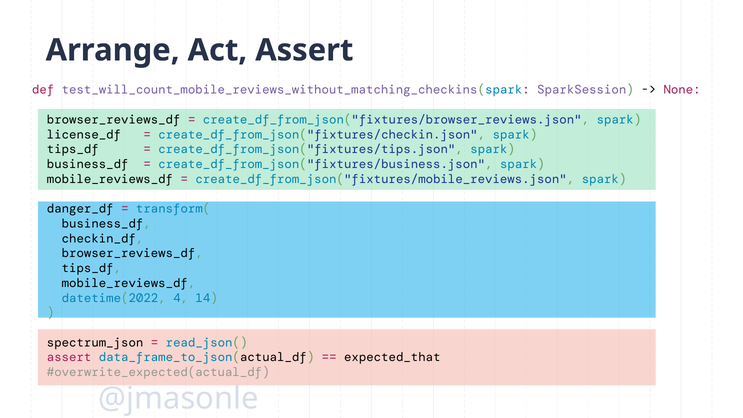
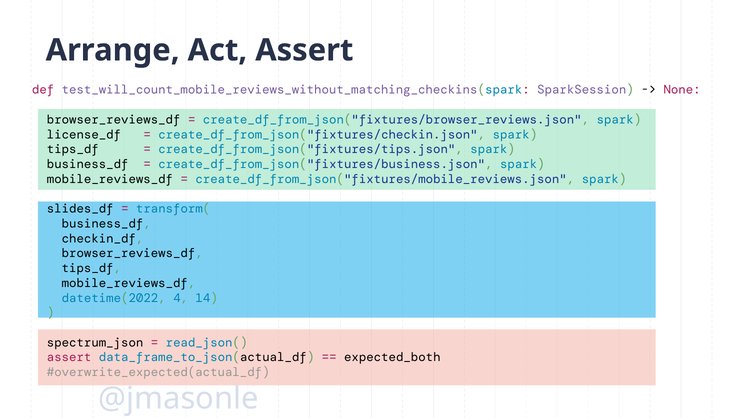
danger_df: danger_df -> slides_df (80, 209)
expected_that: expected_that -> expected_both (392, 357)
